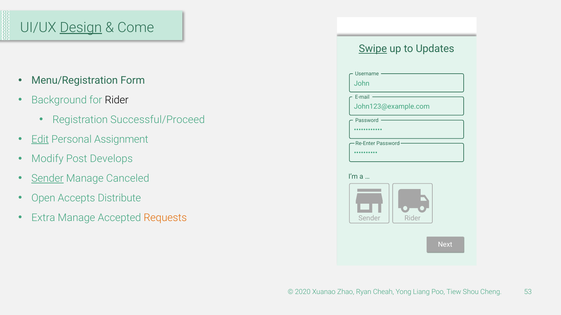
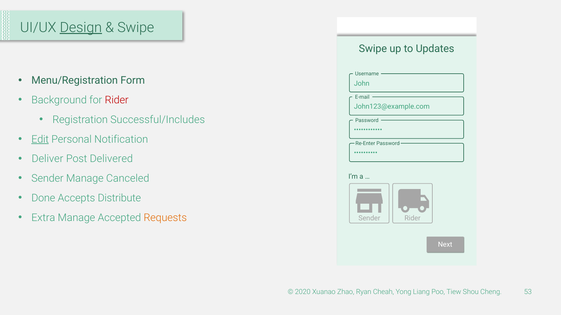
Come: Come -> Swipe (136, 27)
Swipe underline: present -> none (373, 49)
Rider colour: black -> red (117, 100)
Successful/Proceed: Successful/Proceed -> Successful/Includes (158, 120)
Assignment: Assignment -> Notification (121, 139)
Modify: Modify -> Deliver (47, 159)
Develops: Develops -> Delivered (111, 159)
Sender underline: present -> none (48, 179)
Open: Open -> Done (43, 198)
